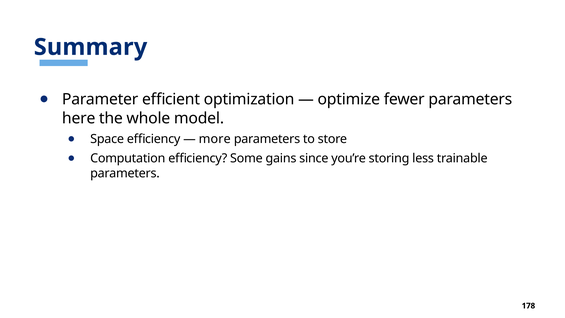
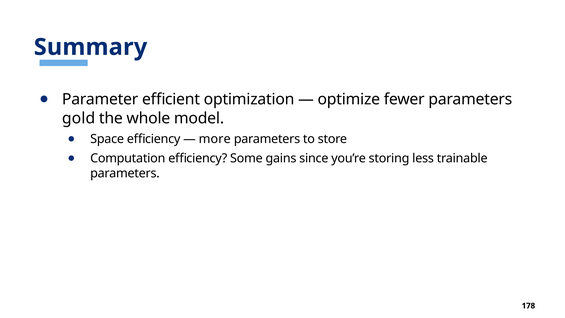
here: here -> gold (79, 118)
